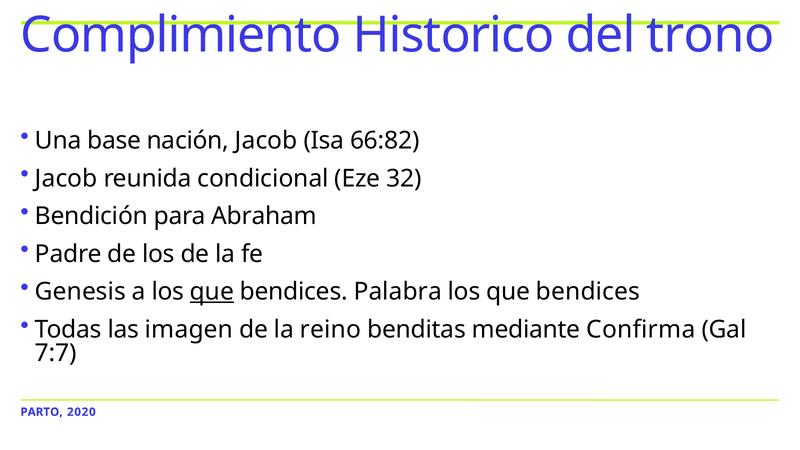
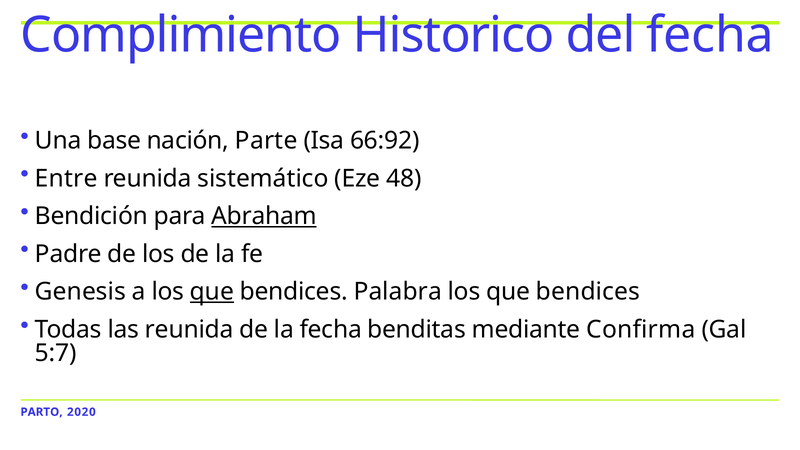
del trono: trono -> fecha (710, 35)
nación Jacob: Jacob -> Parte (266, 141)
66:82: 66:82 -> 66:92 (385, 141)
Jacob: Jacob -> Entre (66, 178)
condicional: condicional -> sistemático (263, 178)
32: 32 -> 48 (404, 178)
Abraham underline: none -> present (264, 216)
las imagen: imagen -> reunida (189, 330)
la reino: reino -> fecha (331, 330)
7:7: 7:7 -> 5:7 (56, 353)
